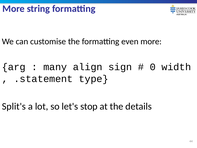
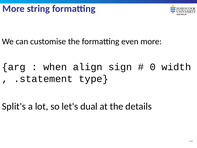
many: many -> when (55, 67)
stop: stop -> dual (89, 106)
